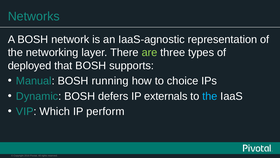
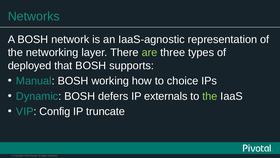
running: running -> working (110, 81)
the colour: light blue -> light green (210, 96)
Which: Which -> Config (55, 111)
perform: perform -> truncate (106, 111)
